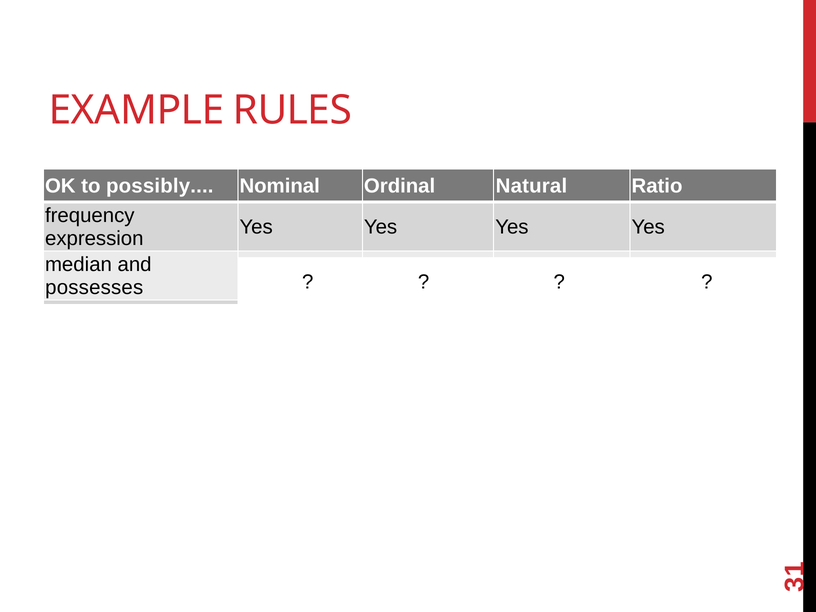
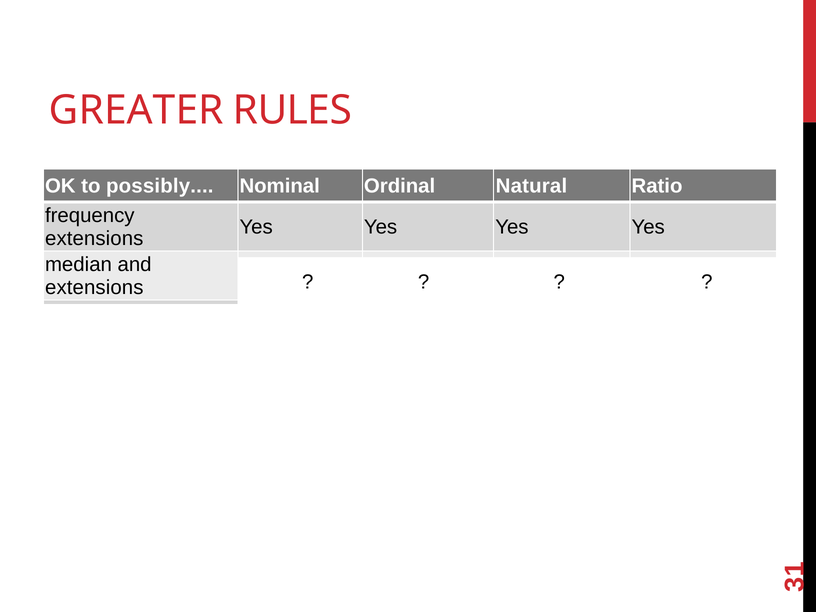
EXAMPLE: EXAMPLE -> GREATER (136, 110)
expression: expression -> extensions (94, 238)
possesses: possesses -> extensions (94, 287)
